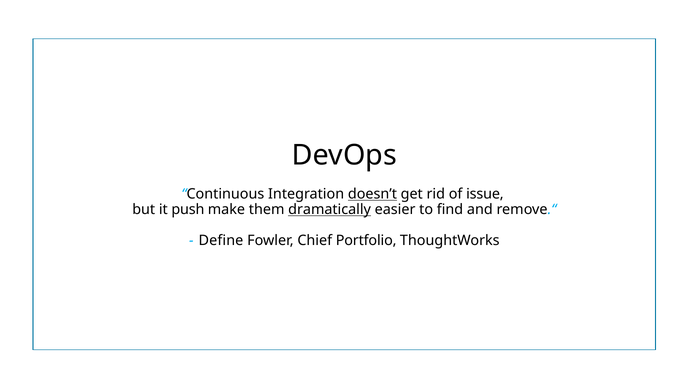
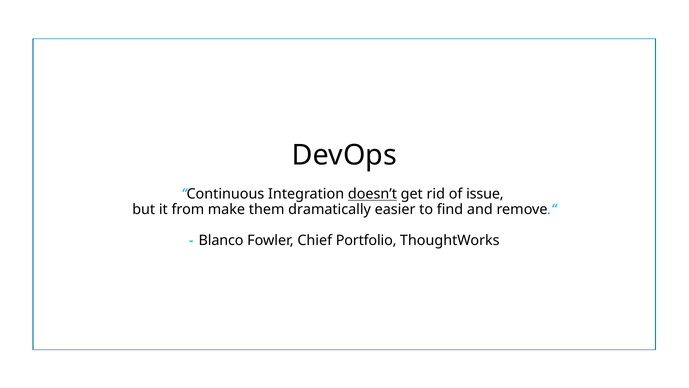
push: push -> from (188, 209)
dramatically underline: present -> none (330, 209)
Define: Define -> Blanco (221, 240)
